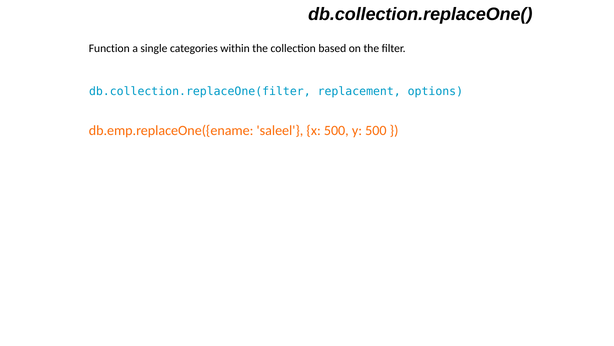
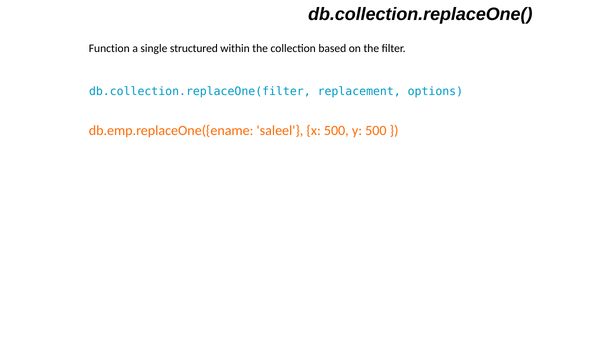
categories: categories -> structured (194, 48)
